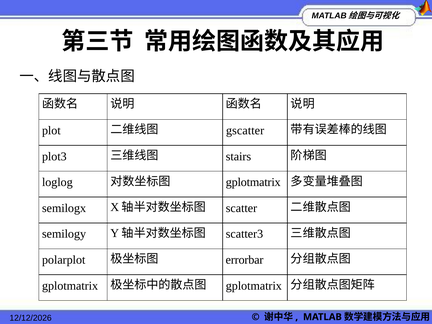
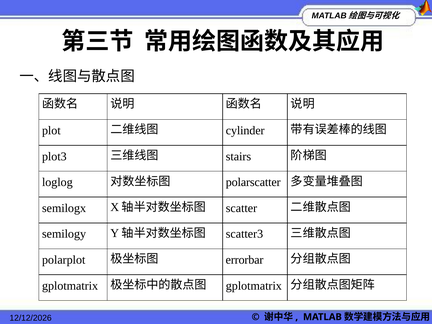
gscatter: gscatter -> cylinder (245, 131)
gplotmatrix: gplotmatrix -> polarscatter (253, 182)
